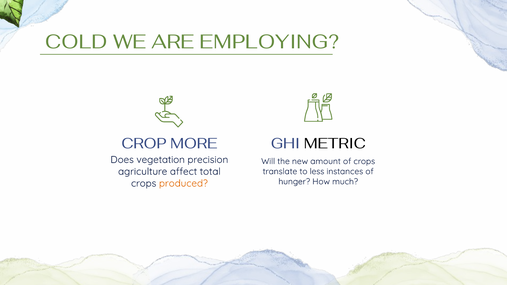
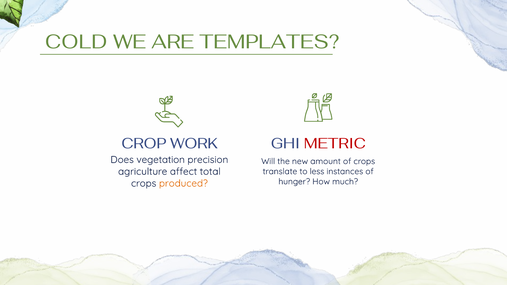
EMPLOYING: EMPLOYING -> TEMPLATES (270, 42)
MORE: MORE -> WORK (194, 144)
METRIC colour: black -> red (335, 144)
